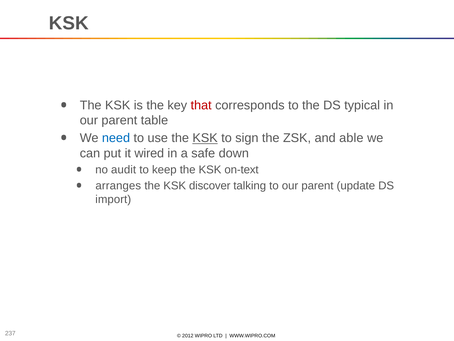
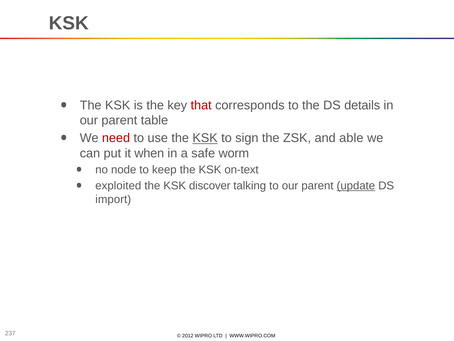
typical: typical -> details (362, 105)
need colour: blue -> red (116, 138)
wired: wired -> when (149, 153)
down: down -> worm (234, 153)
audit: audit -> node (124, 170)
arranges: arranges -> exploited (118, 186)
update underline: none -> present (356, 186)
